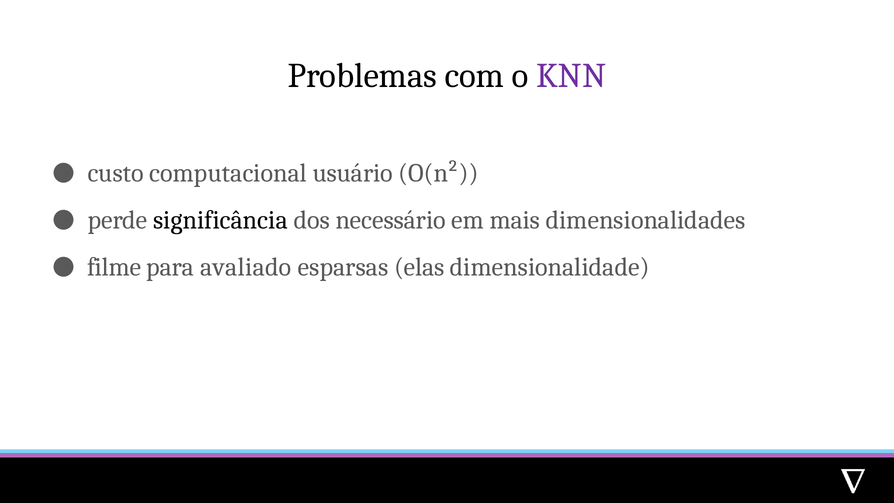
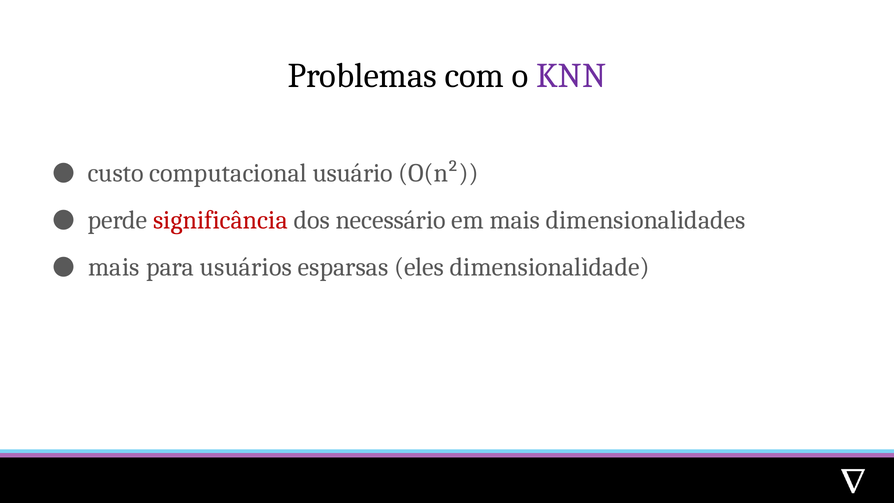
significância colour: black -> red (221, 220)
filme: filme -> mais (114, 267)
avaliado: avaliado -> usuários (246, 267)
elas: elas -> eles (419, 267)
